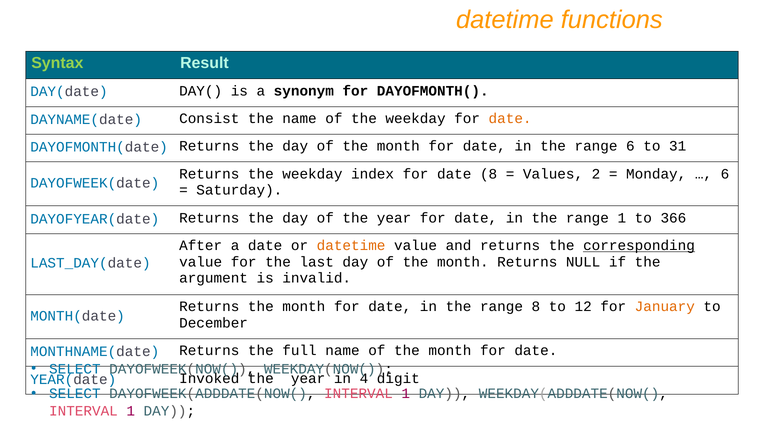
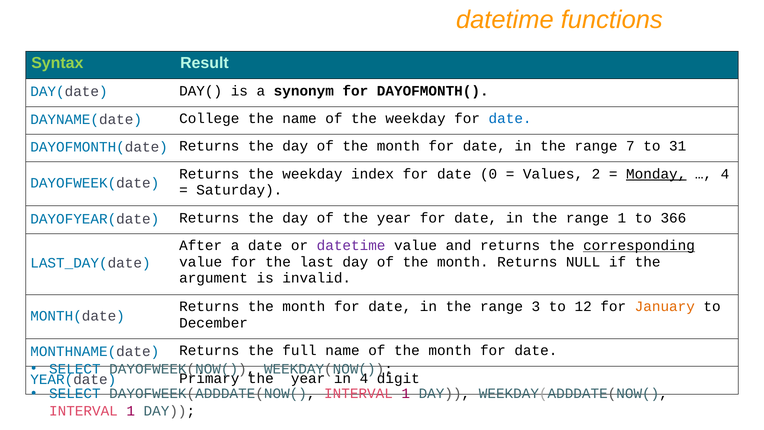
Consist: Consist -> College (209, 118)
date colour: orange -> blue (510, 118)
range 6: 6 -> 7 (630, 146)
date 8: 8 -> 0 (489, 174)
Monday underline: none -> present (656, 174)
6: 6 -> 4 (725, 174)
datetime colour: orange -> purple (351, 245)
range 8: 8 -> 3 (536, 307)
Invoked: Invoked -> Primary (209, 378)
